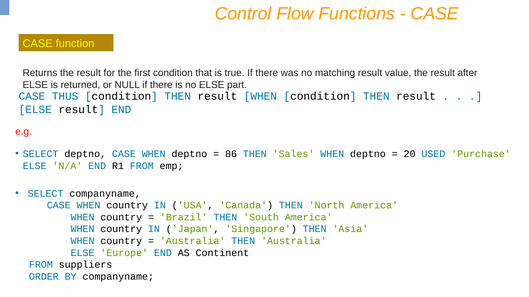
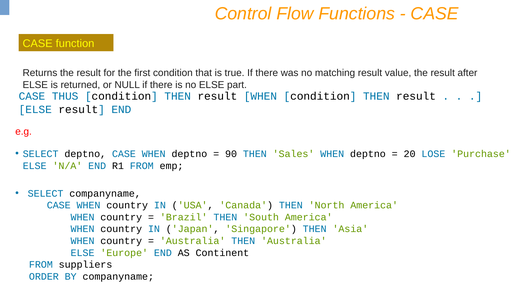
86: 86 -> 90 (231, 154)
USED: USED -> LOSE (433, 154)
